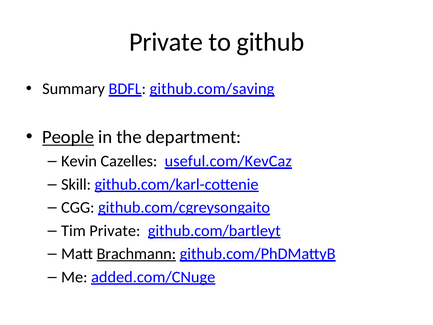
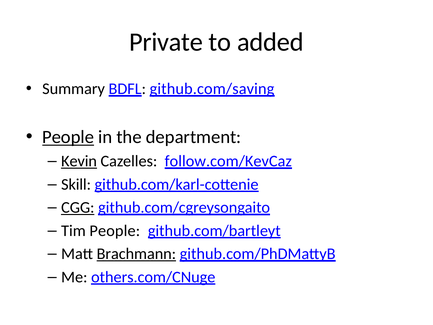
github: github -> added (270, 42)
Kevin underline: none -> present (79, 161)
useful.com/KevCaz: useful.com/KevCaz -> follow.com/KevCaz (228, 161)
CGG underline: none -> present (78, 207)
Tim Private: Private -> People (115, 231)
added.com/CNuge: added.com/CNuge -> others.com/CNuge (153, 277)
